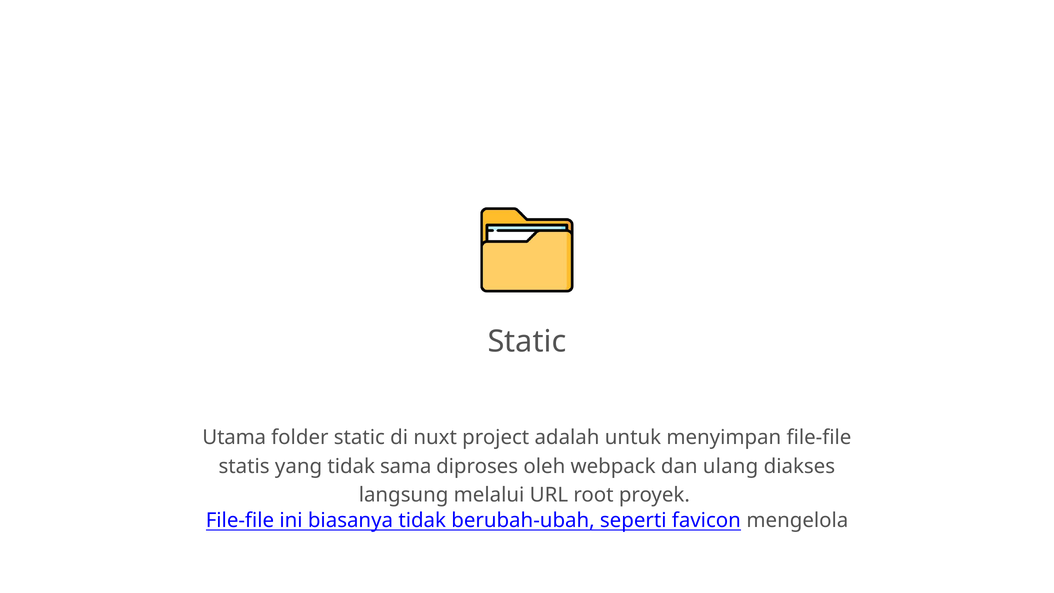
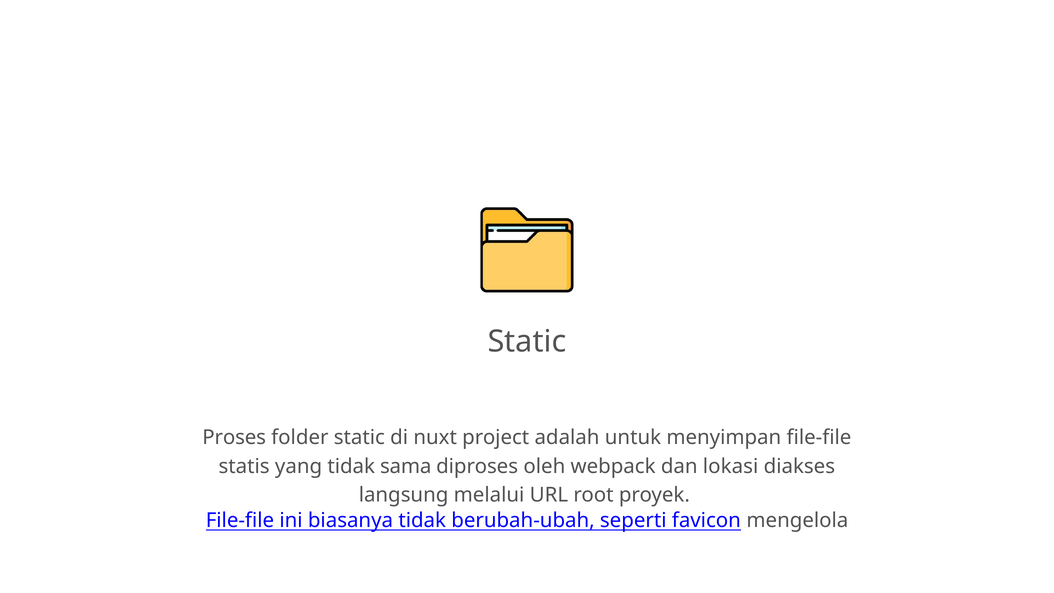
Utama: Utama -> Proses (234, 437)
ulang: ulang -> lokasi (731, 466)
